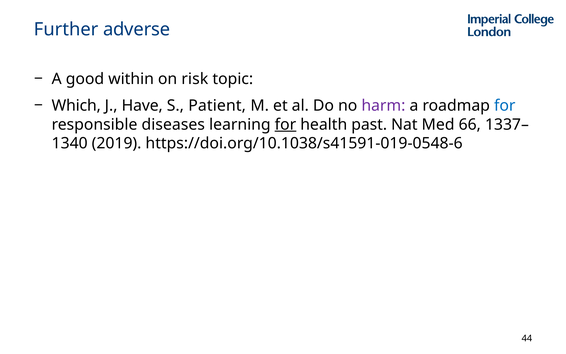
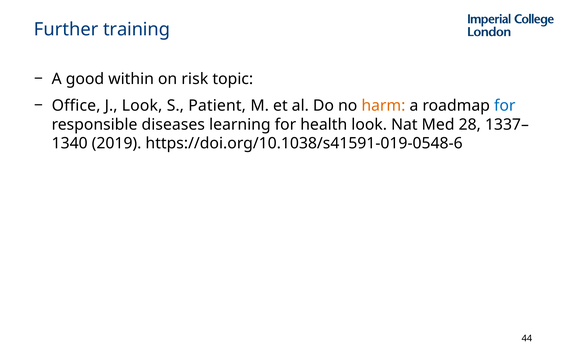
adverse: adverse -> training (137, 29)
Which: Which -> Office (76, 106)
J Have: Have -> Look (142, 106)
harm colour: purple -> orange (383, 106)
for underline: present -> none (285, 124)
health past: past -> look (369, 124)
66: 66 -> 28 (470, 124)
